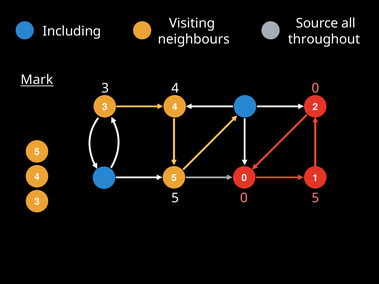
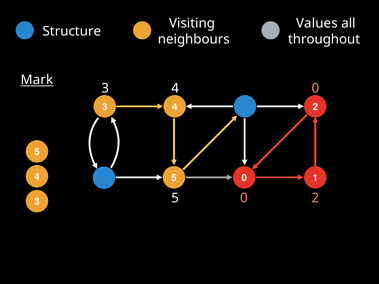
Source: Source -> Values (317, 23)
Including: Including -> Structure (72, 31)
5: 5 -> 2 (315, 198)
